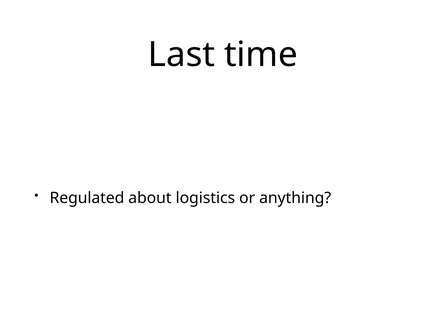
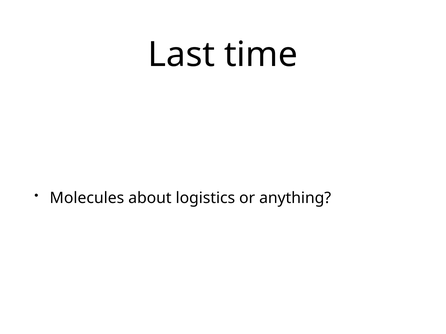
Regulated: Regulated -> Molecules (87, 198)
